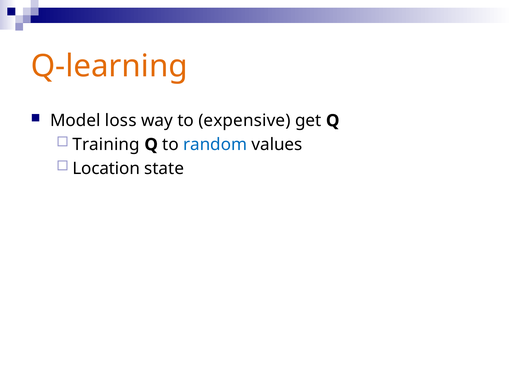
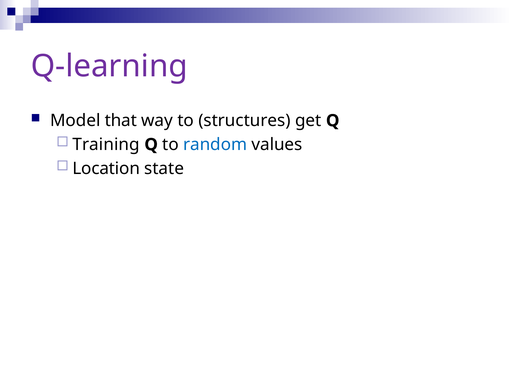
Q-learning colour: orange -> purple (109, 66)
loss: loss -> that (121, 121)
expensive: expensive -> structures (244, 121)
